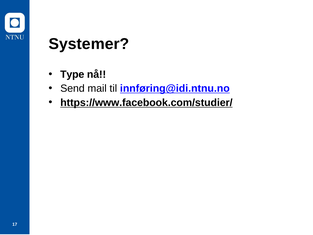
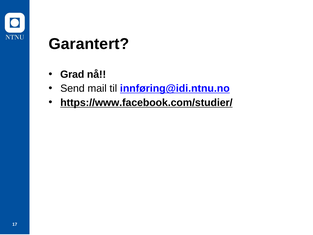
Systemer: Systemer -> Garantert (89, 44)
Type: Type -> Grad (72, 74)
